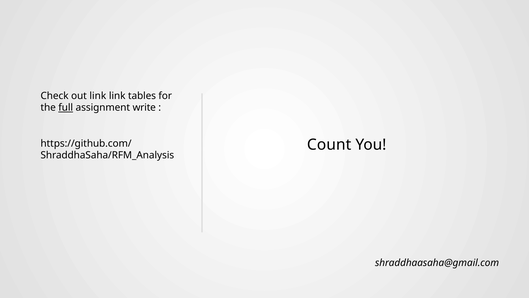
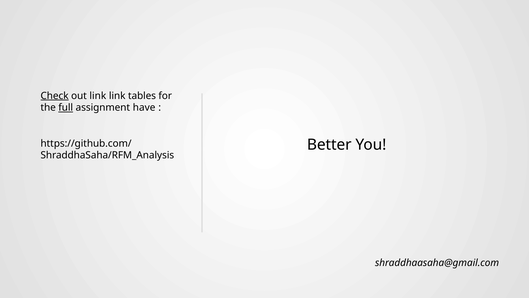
Check underline: none -> present (55, 96)
write: write -> have (144, 108)
Count: Count -> Better (329, 145)
